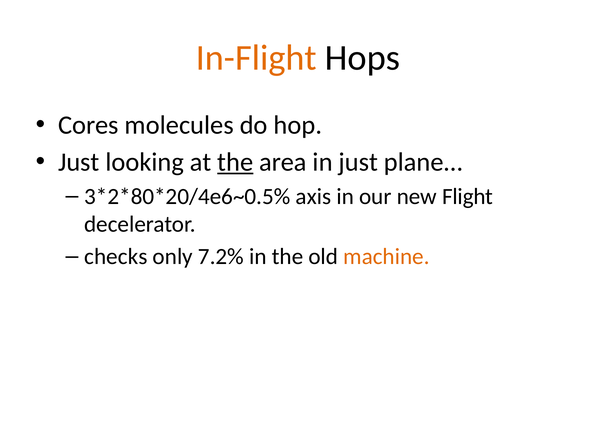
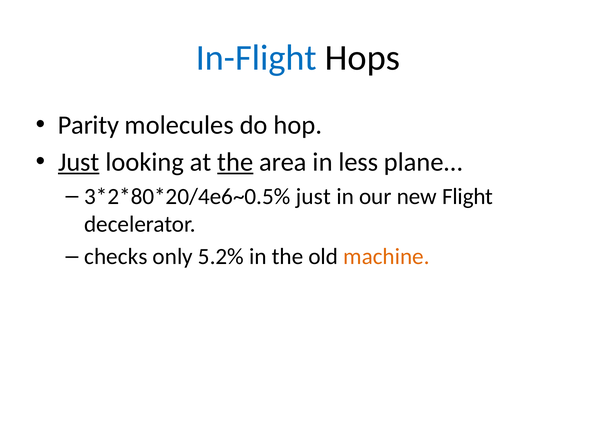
In-Flight colour: orange -> blue (256, 58)
Cores: Cores -> Parity (88, 125)
Just underline: none -> present (79, 162)
in just: just -> less (358, 162)
axis: axis -> just (313, 196)
7.2%: 7.2% -> 5.2% (221, 257)
